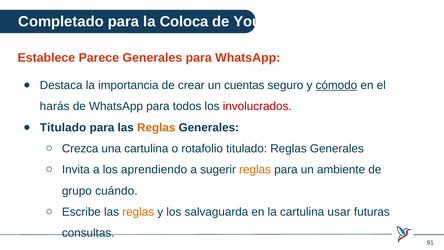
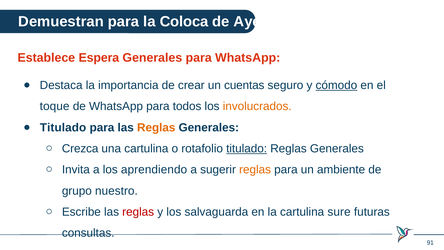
Completado: Completado -> Demuestran (61, 22)
Your: Your -> Ayer (250, 22)
Parece: Parece -> Espera (99, 58)
harás: harás -> toque (55, 106)
involucrados colour: red -> orange (257, 106)
titulado underline: none -> present (247, 148)
cuándo: cuándo -> nuestro (116, 191)
reglas colour: orange -> red (138, 212)
usar: usar -> sure (339, 212)
